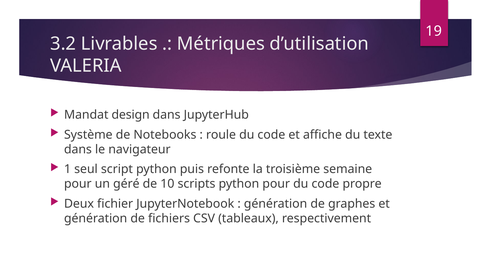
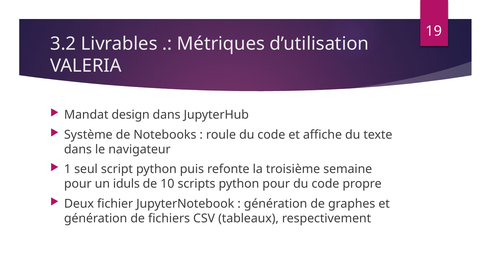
géré: géré -> iduls (126, 184)
